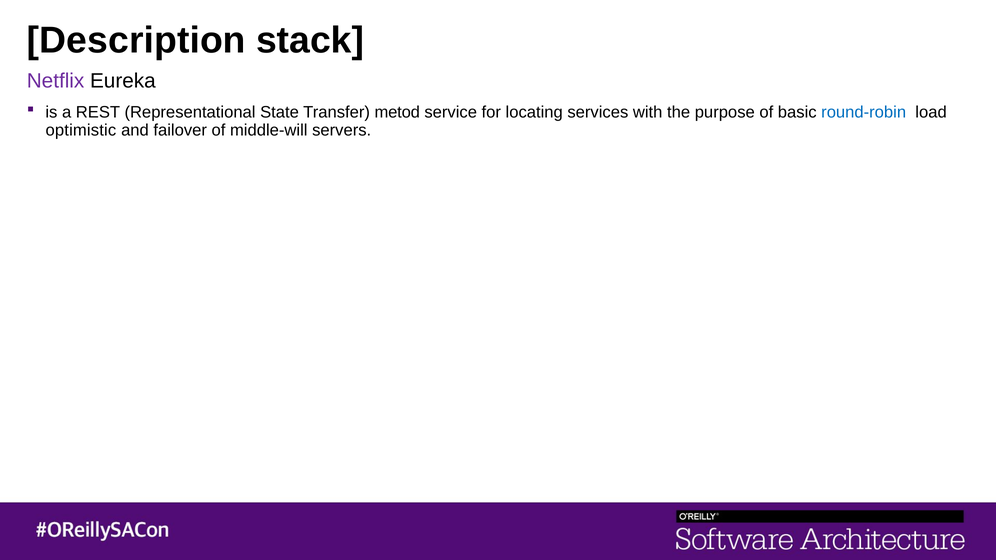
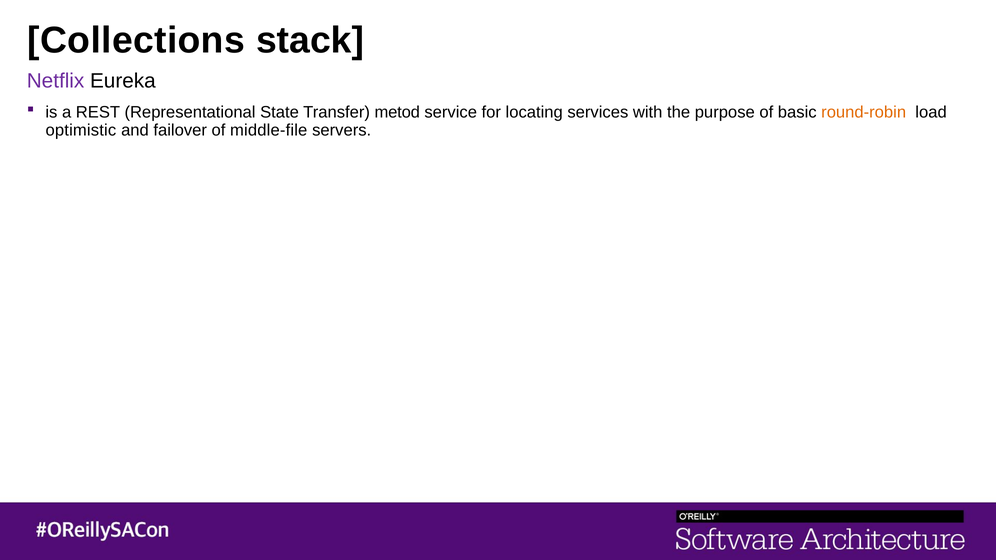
Description: Description -> Collections (136, 40)
round-robin colour: blue -> orange (864, 112)
middle-will: middle-will -> middle-file (269, 130)
